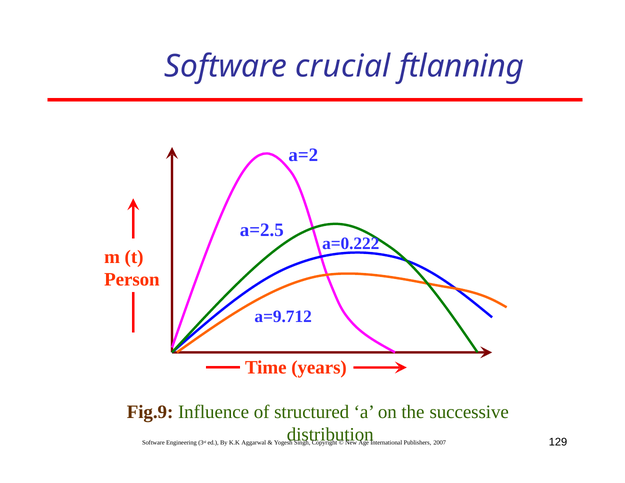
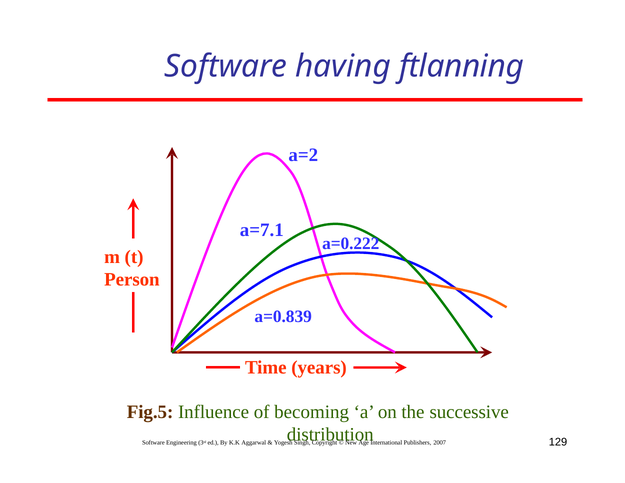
crucial: crucial -> having (343, 66)
a=2.5: a=2.5 -> a=7.1 (262, 230)
a=9.712: a=9.712 -> a=0.839 (283, 316)
Fig.9: Fig.9 -> Fig.5 (150, 412)
structured: structured -> becoming (312, 412)
